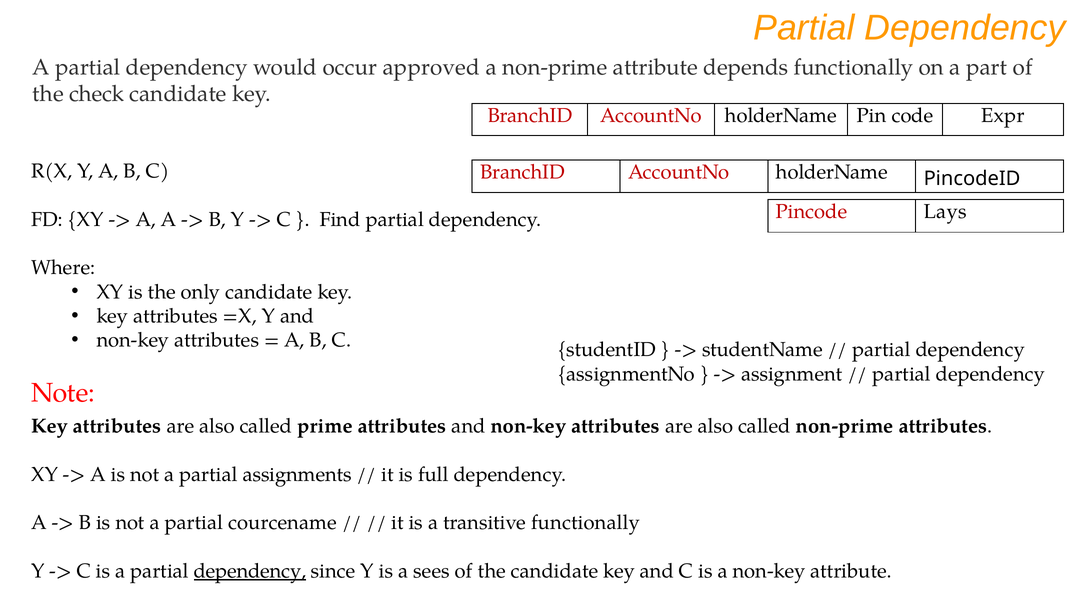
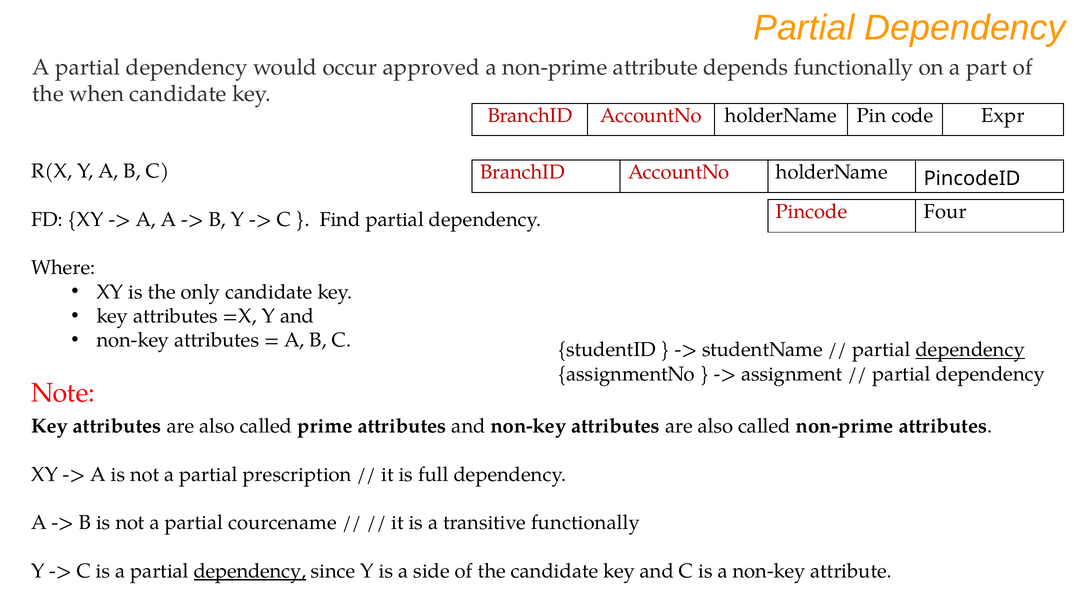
check: check -> when (97, 94)
Lays: Lays -> Four (945, 212)
dependency underline: none -> present (970, 350)
assignments: assignments -> prescription (297, 475)
sees: sees -> side (432, 571)
